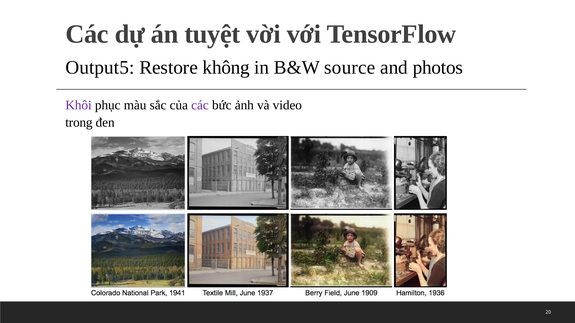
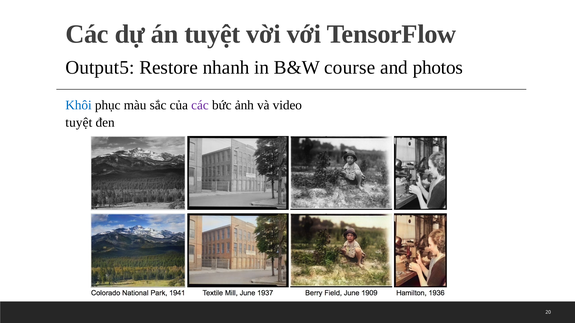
không: không -> nhanh (226, 68)
source: source -> course (350, 68)
Khôi colour: purple -> blue (79, 105)
trong: trong -> tuyệt (79, 123)
